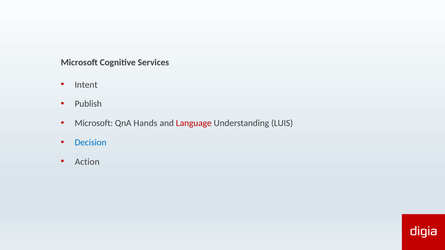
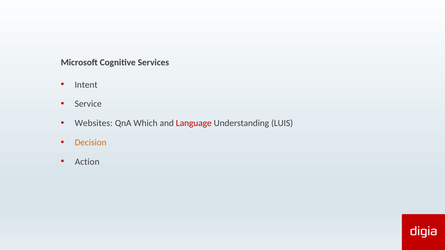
Publish: Publish -> Service (88, 104)
Microsoft: Microsoft -> Websites (94, 123)
Hands: Hands -> Which (146, 123)
Decision colour: blue -> orange (91, 143)
